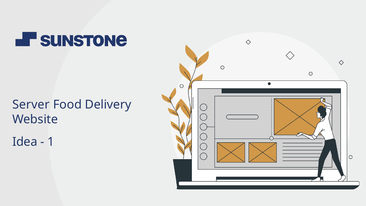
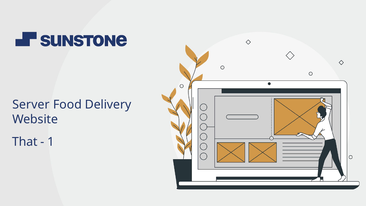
Idea: Idea -> That (25, 142)
